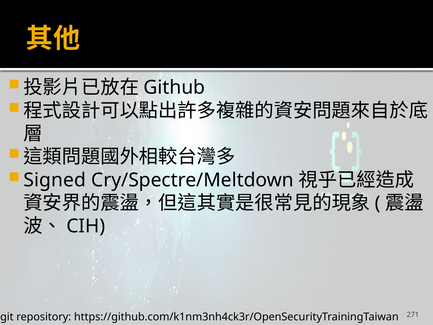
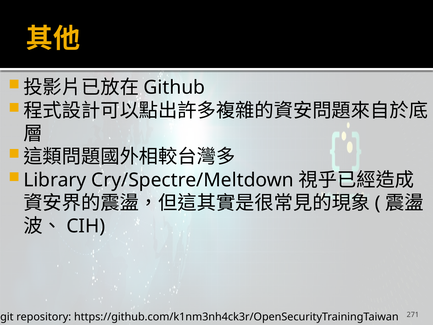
Signed: Signed -> Library (55, 180)
